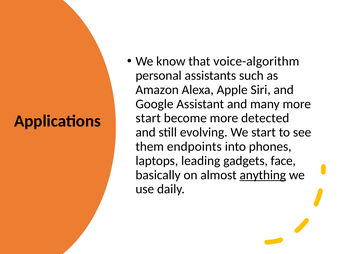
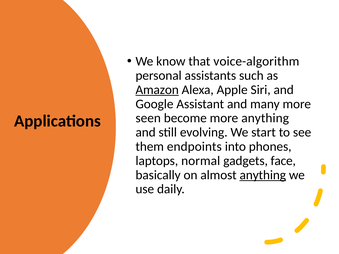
Amazon underline: none -> present (157, 90)
start: start -> seen (148, 118)
more detected: detected -> anything (265, 118)
leading: leading -> normal (201, 161)
